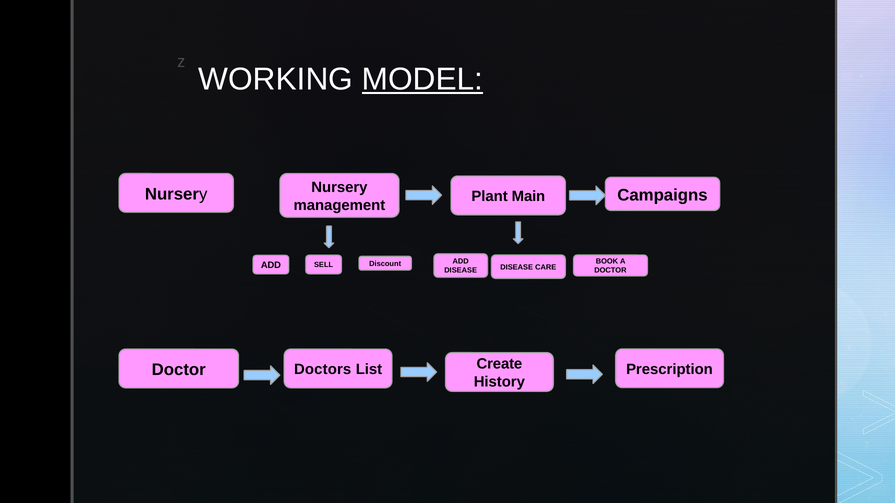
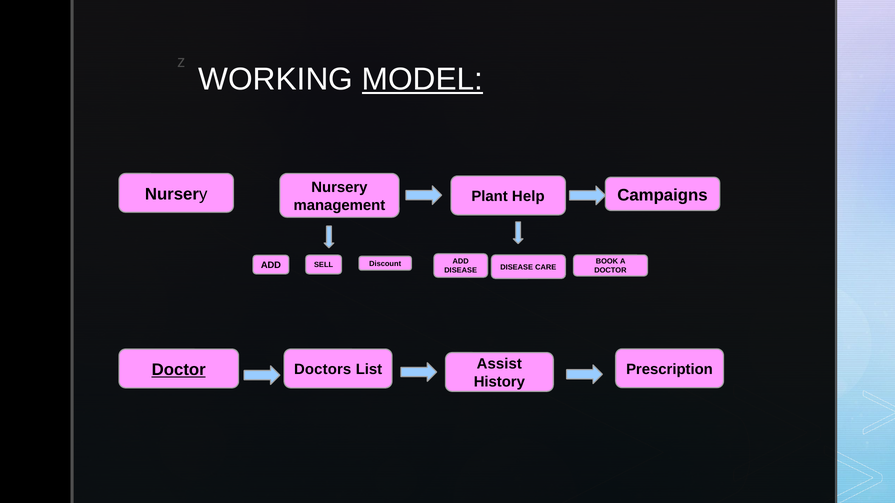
Main: Main -> Help (528, 197)
Doctor underline: none -> present (179, 370)
Create: Create -> Assist (499, 364)
